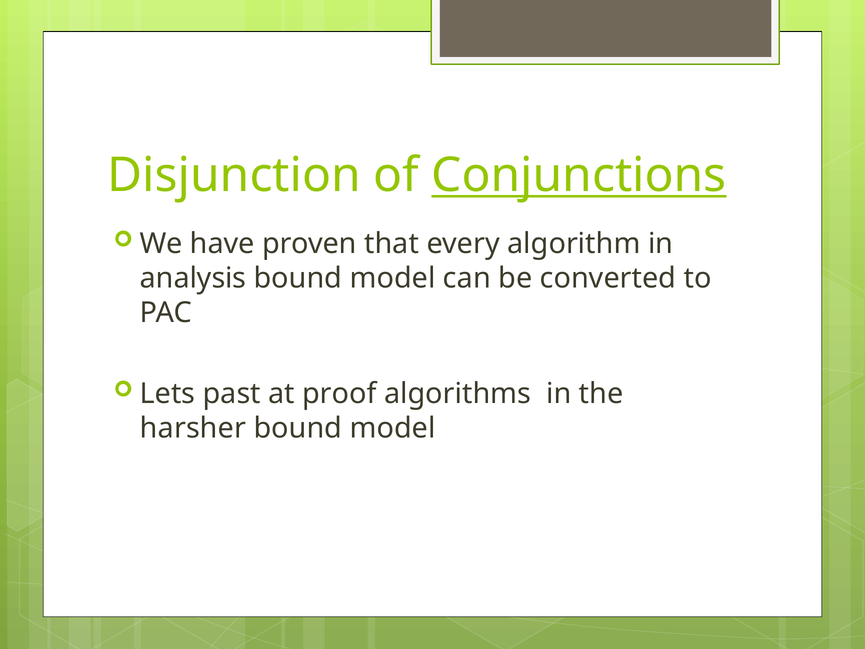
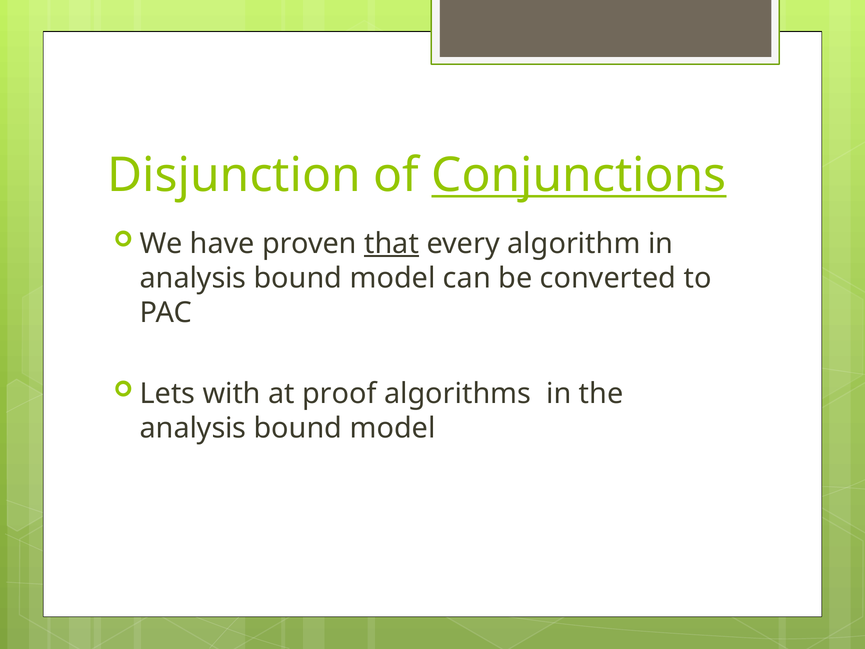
that underline: none -> present (392, 243)
past: past -> with (232, 393)
harsher: harsher -> analysis (193, 428)
